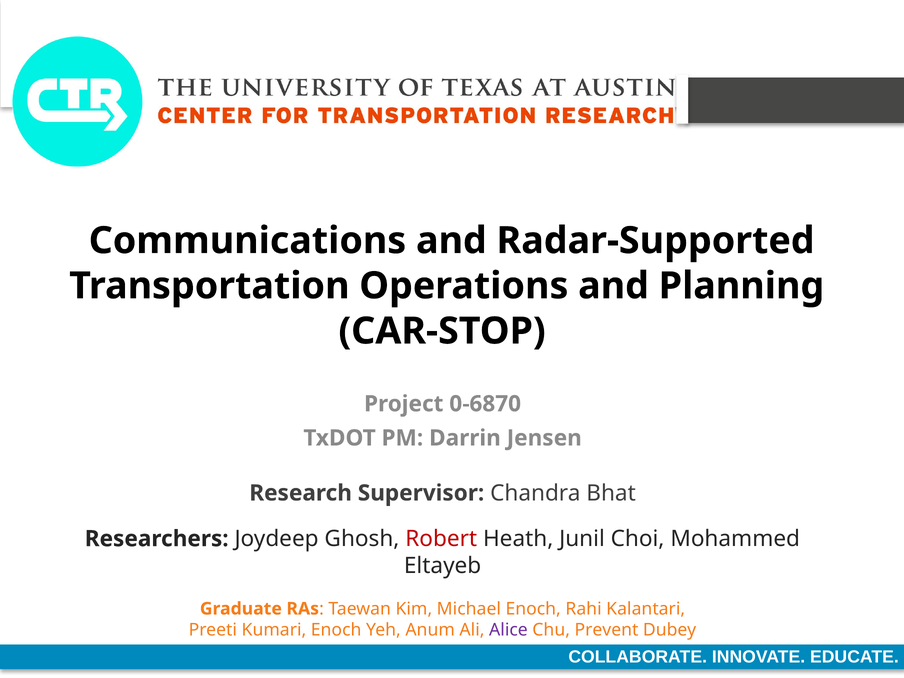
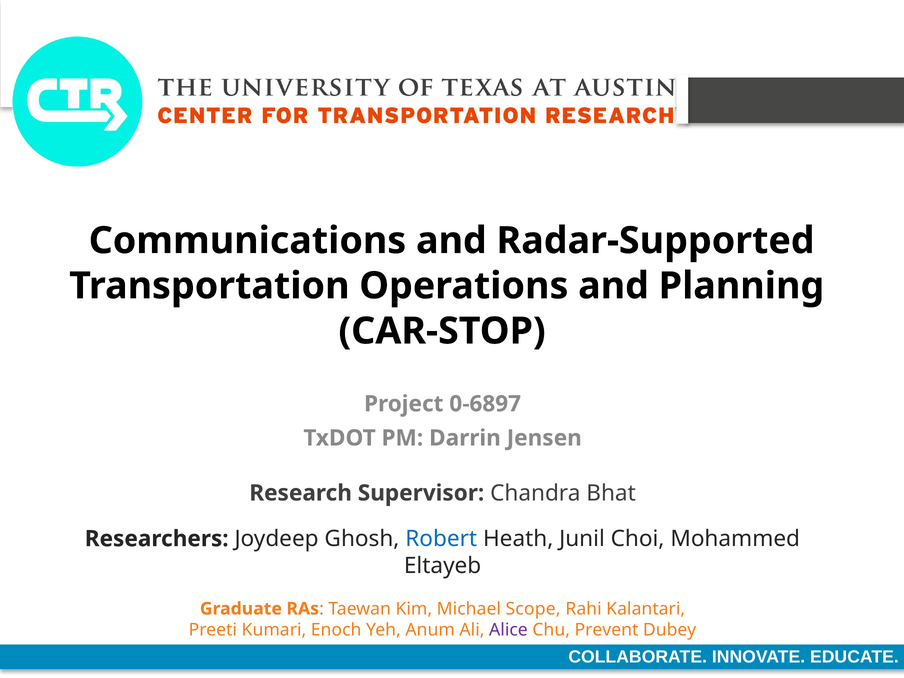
0-6870: 0-6870 -> 0-6897 (485, 404)
Robert colour: red -> blue (441, 539)
Michael Enoch: Enoch -> Scope (533, 609)
